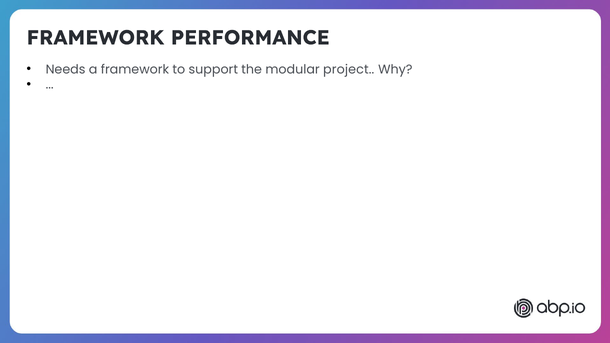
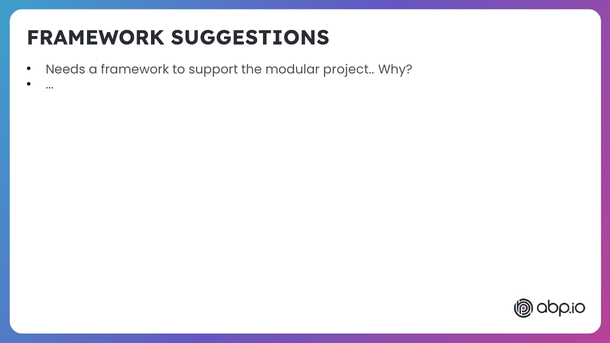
PERFORMANCE: PERFORMANCE -> SUGGESTIONS (250, 38)
